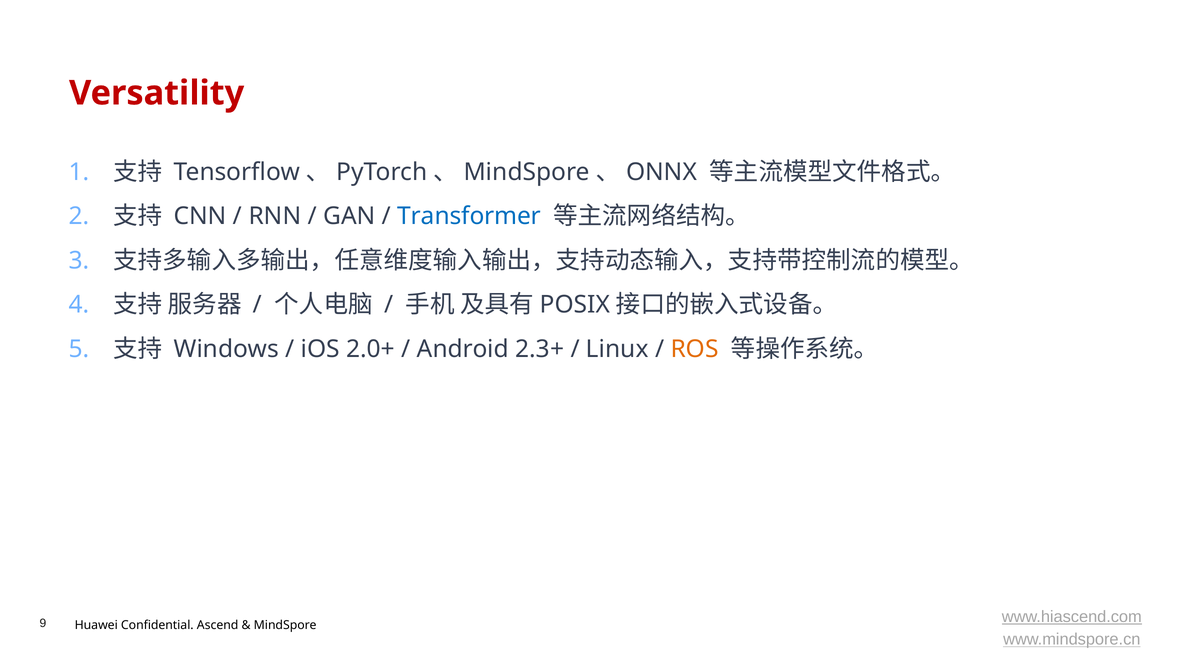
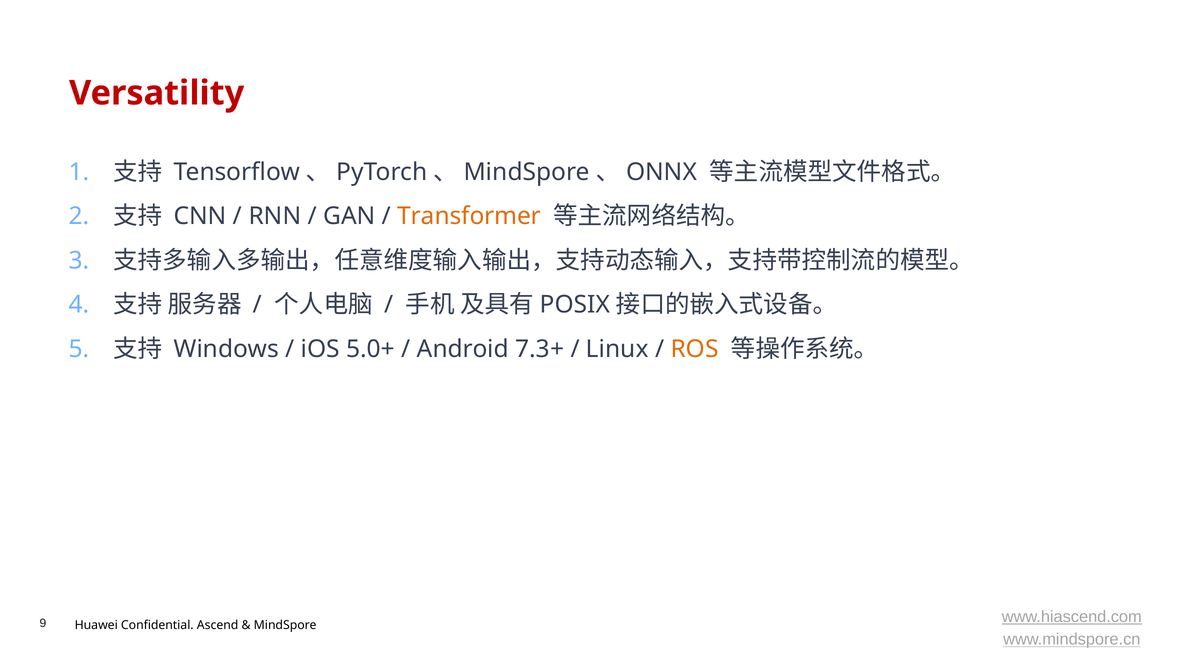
Transformer colour: blue -> orange (469, 216)
2.0+: 2.0+ -> 5.0+ (370, 349)
2.3+: 2.3+ -> 7.3+ (540, 349)
